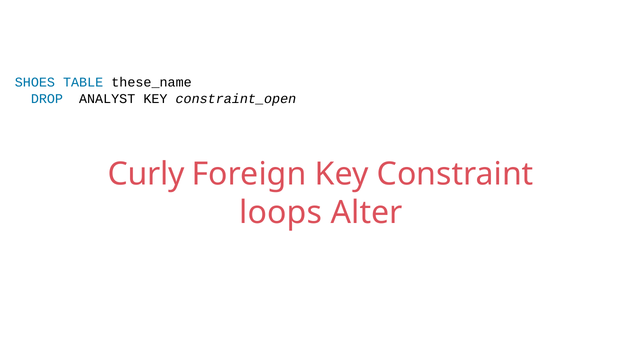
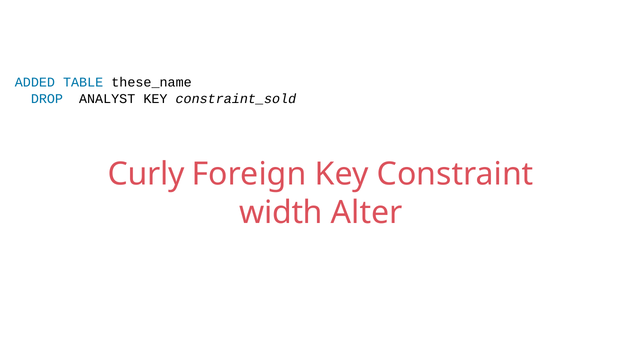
SHOES: SHOES -> ADDED (35, 83)
constraint_open: constraint_open -> constraint_sold (236, 99)
loops: loops -> width (281, 213)
